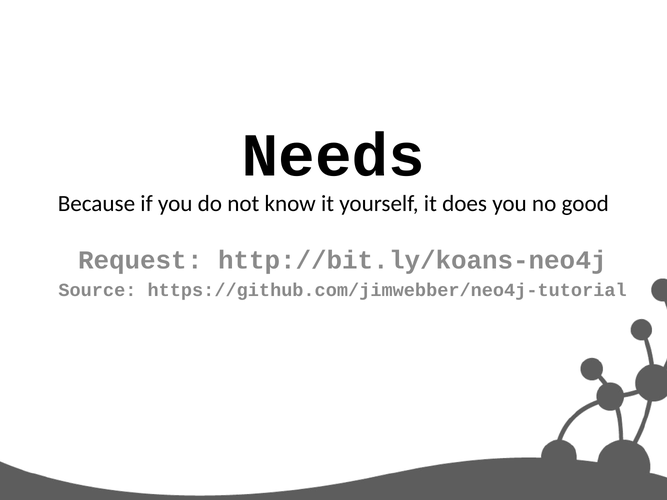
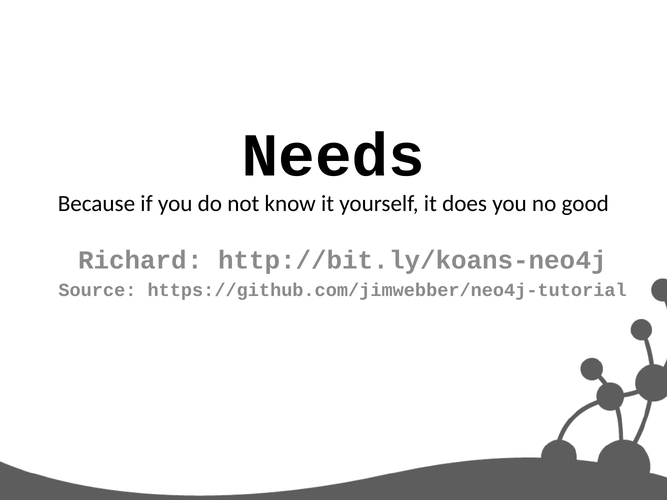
Request: Request -> Richard (140, 260)
